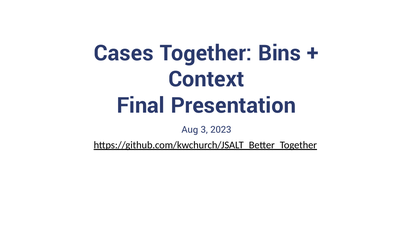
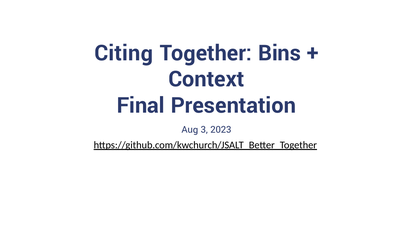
Cases: Cases -> Citing (124, 52)
